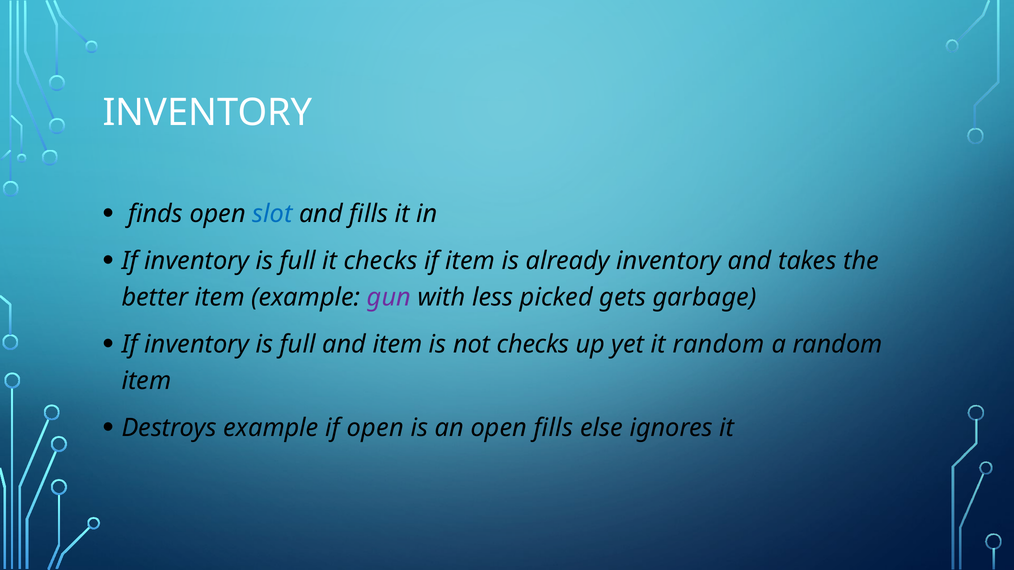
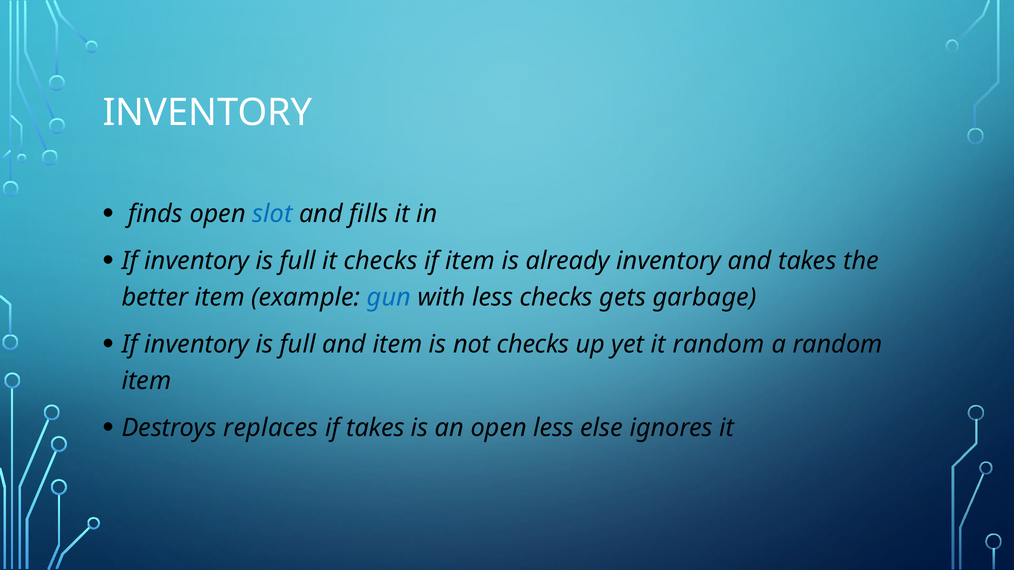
gun colour: purple -> blue (389, 298)
less picked: picked -> checks (556, 298)
Destroys example: example -> replaces (271, 428)
if open: open -> takes (375, 428)
open fills: fills -> less (554, 428)
